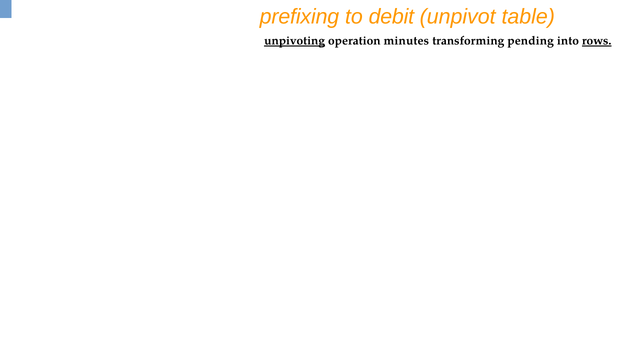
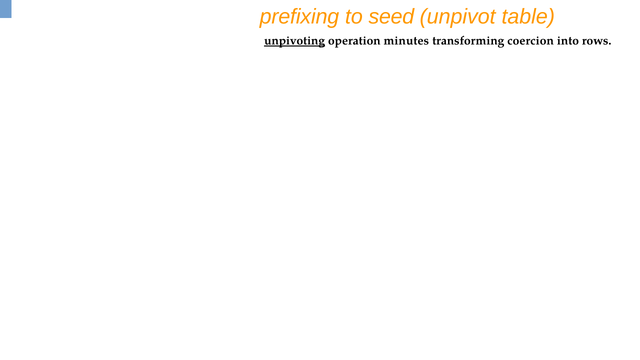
debit: debit -> seed (391, 17)
pending: pending -> coercion (531, 41)
rows underline: present -> none (597, 41)
